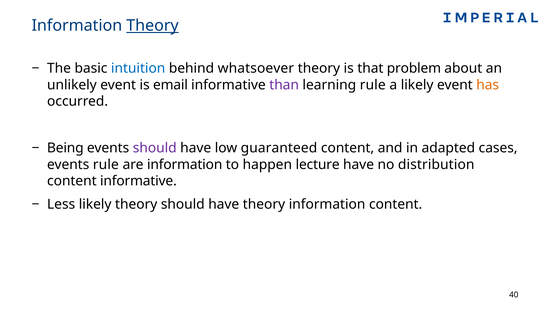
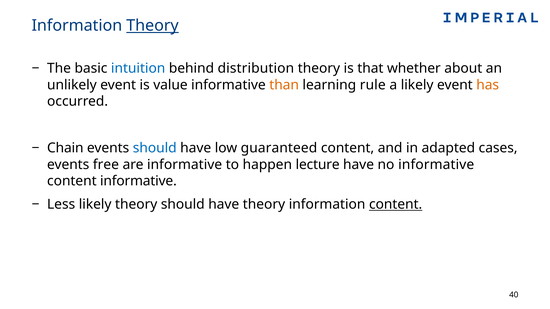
whatsoever: whatsoever -> distribution (256, 68)
problem: problem -> whether (414, 68)
email: email -> value (170, 85)
than colour: purple -> orange (284, 85)
Being: Being -> Chain (65, 148)
should colour: purple -> blue (155, 148)
events rule: rule -> free (106, 165)
are information: information -> informative (185, 165)
no distribution: distribution -> informative (436, 165)
content underline: none -> present (396, 205)
